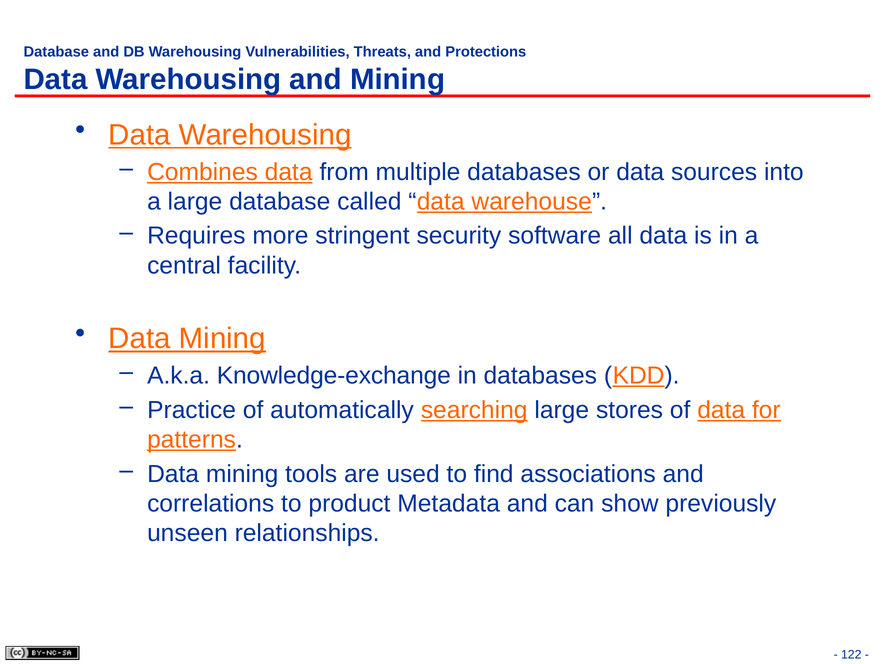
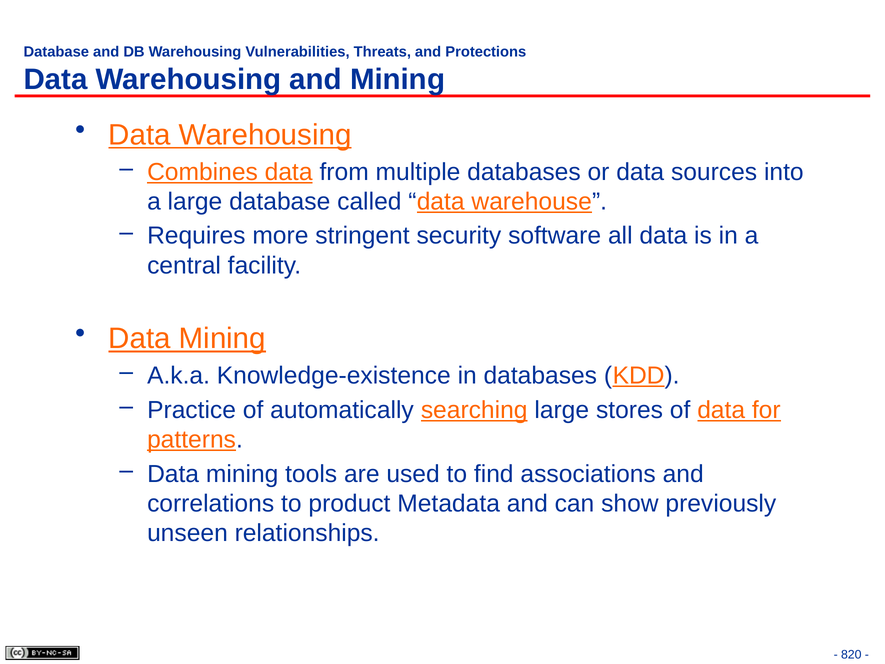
Knowledge-exchange: Knowledge-exchange -> Knowledge-existence (334, 375)
122: 122 -> 820 (851, 654)
